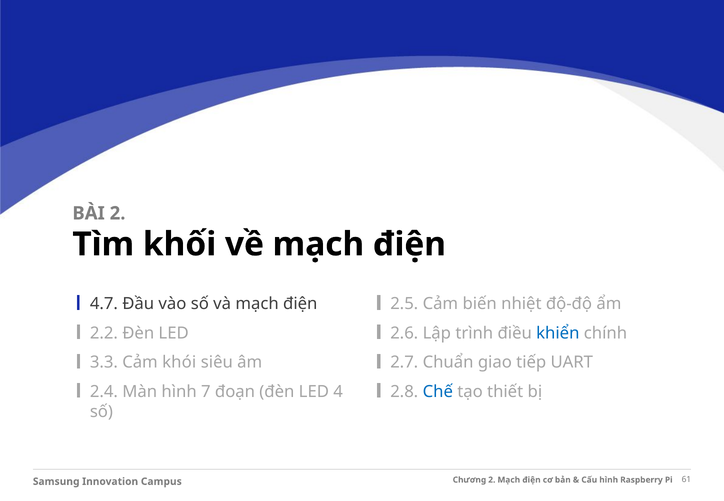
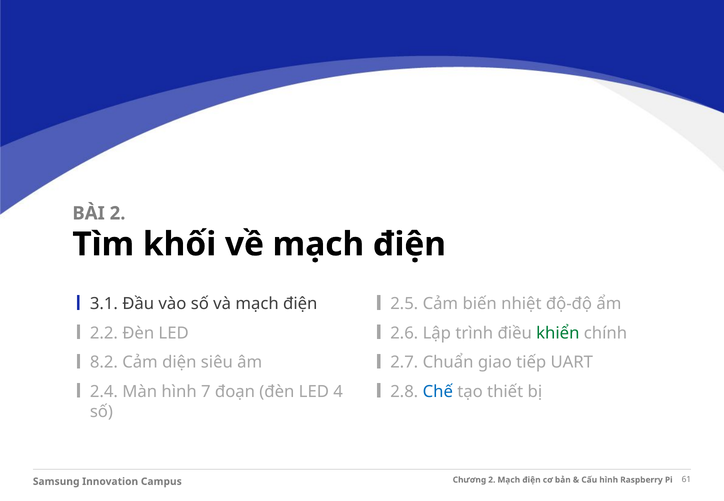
4.7: 4.7 -> 3.1 (104, 304)
khiển colour: blue -> green (558, 333)
3.3: 3.3 -> 8.2 (104, 363)
khói: khói -> diện (179, 363)
